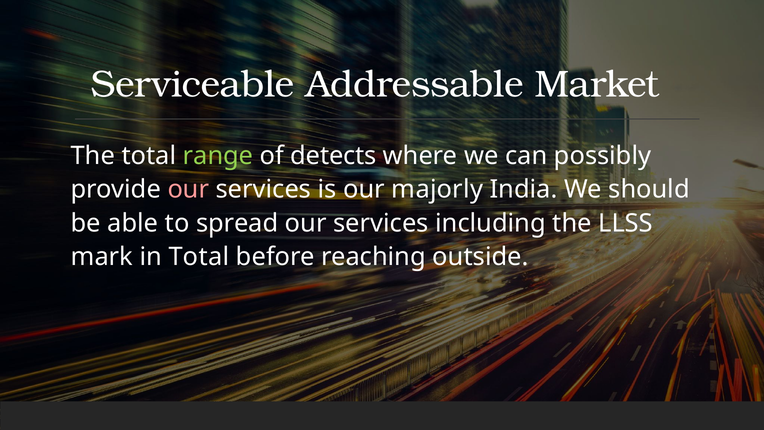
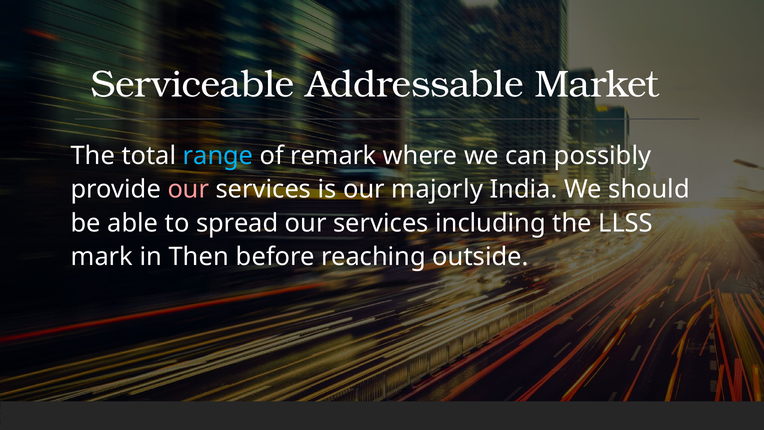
range colour: light green -> light blue (218, 156)
detects: detects -> remark (333, 156)
in Total: Total -> Then (199, 257)
